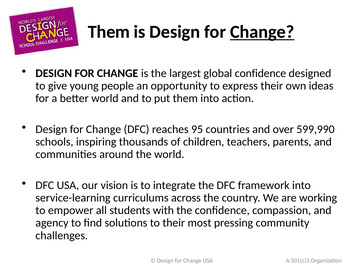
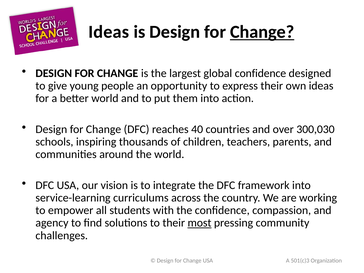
Them: Them -> Ideas (109, 32)
95: 95 -> 40 (197, 129)
599,990: 599,990 -> 300,030 (316, 129)
most underline: none -> present (199, 223)
